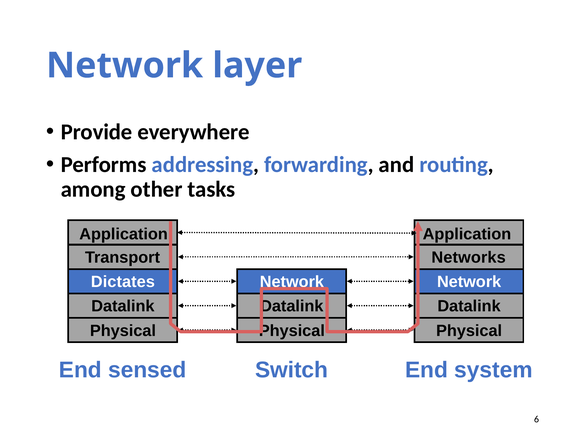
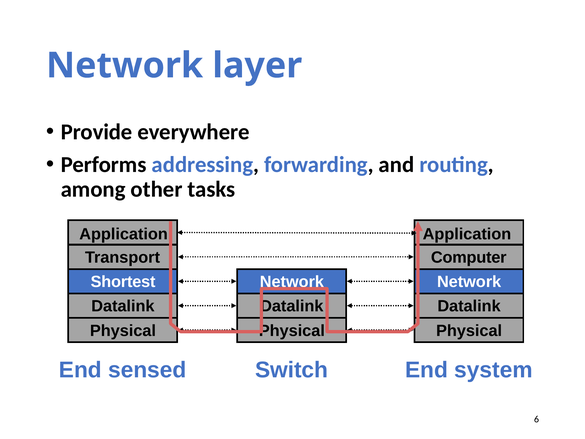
Networks: Networks -> Computer (469, 257)
Dictates: Dictates -> Shortest (123, 282)
